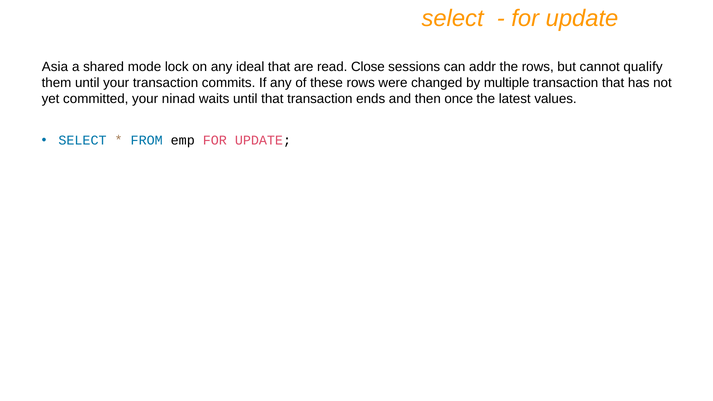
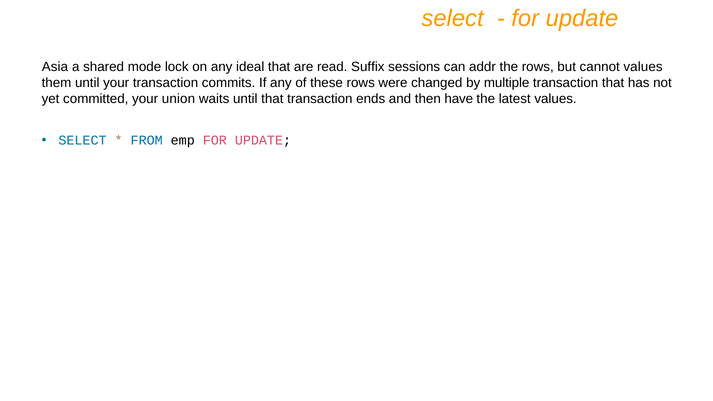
Close: Close -> Suffix (368, 67)
cannot qualify: qualify -> values (643, 67)
ninad: ninad -> union (178, 99)
once: once -> have (459, 99)
